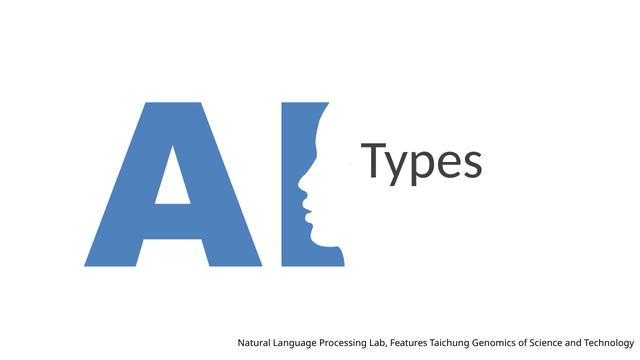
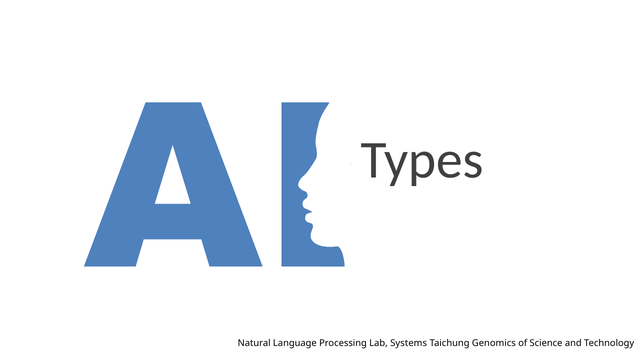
Features: Features -> Systems (409, 343)
